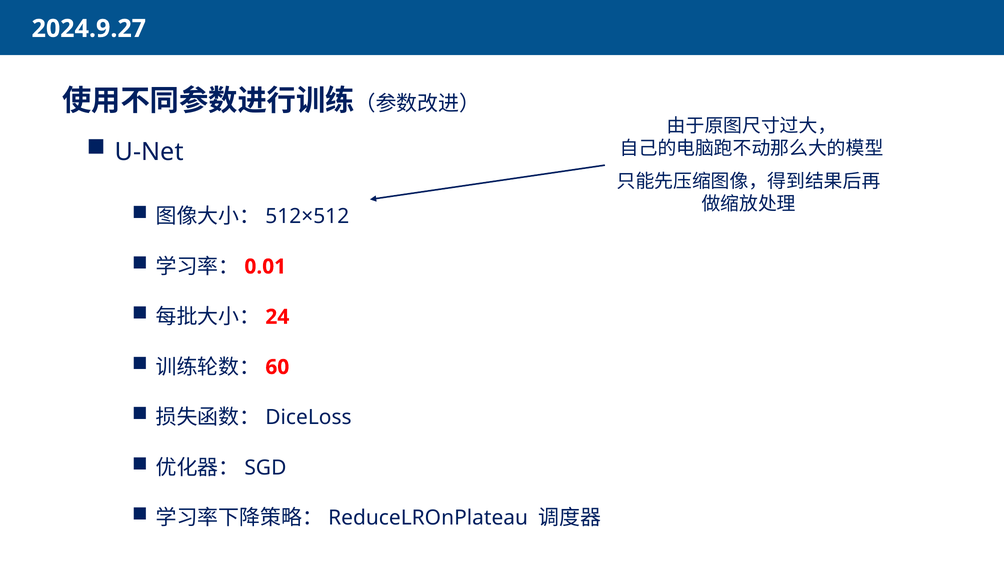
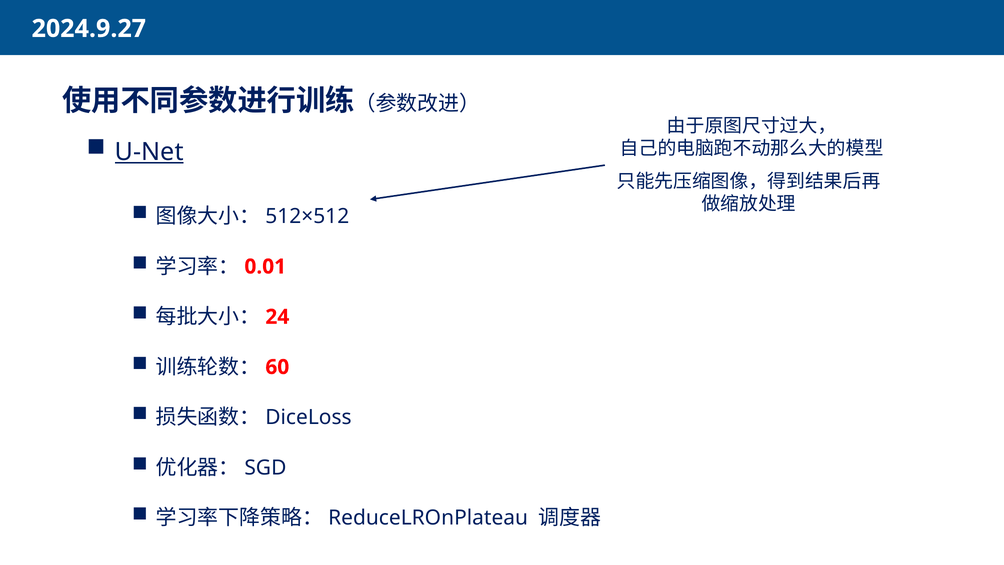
U-Net underline: none -> present (149, 152)
